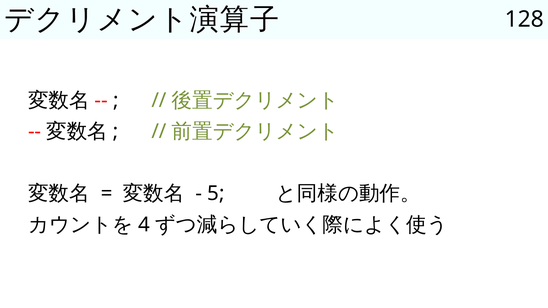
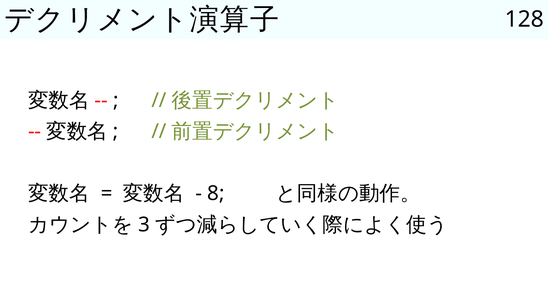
5: 5 -> 8 (216, 194)
4: 4 -> 3 (144, 225)
